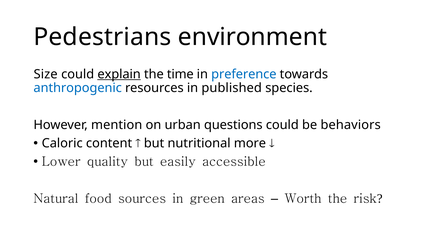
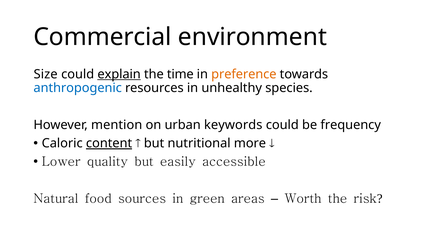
Pedestrians: Pedestrians -> Commercial (103, 37)
preference colour: blue -> orange (244, 74)
published: published -> unhealthy (232, 88)
questions: questions -> keywords (233, 125)
behaviors: behaviors -> frequency (351, 125)
content underline: none -> present (109, 143)
